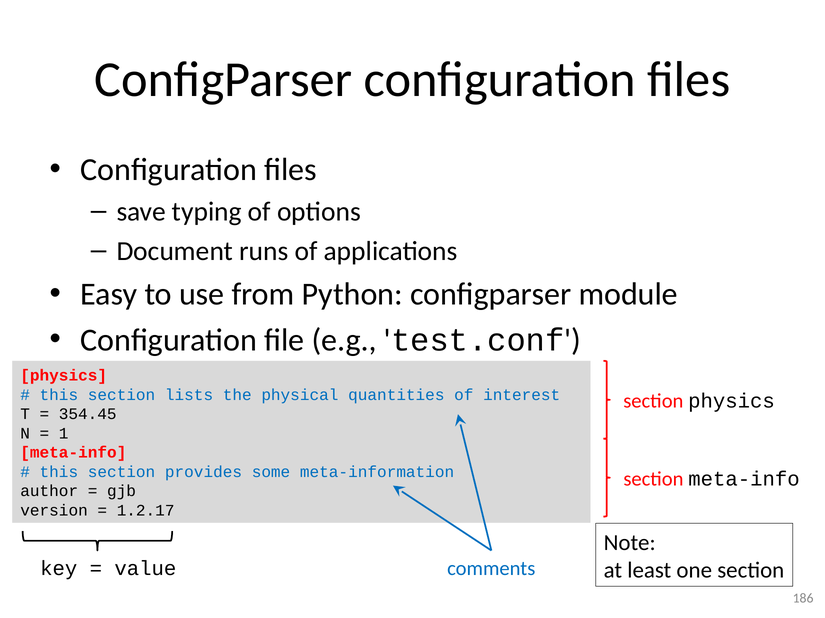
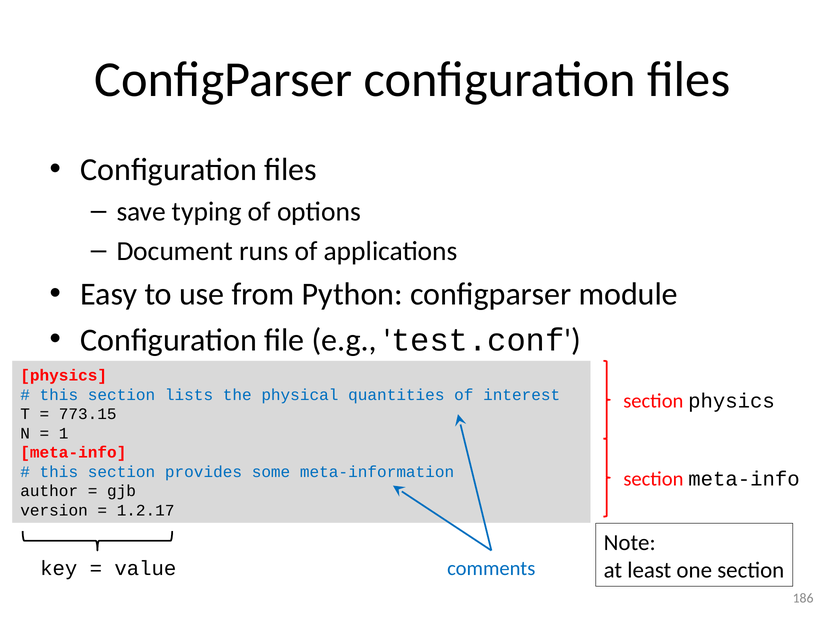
354.45: 354.45 -> 773.15 (88, 415)
